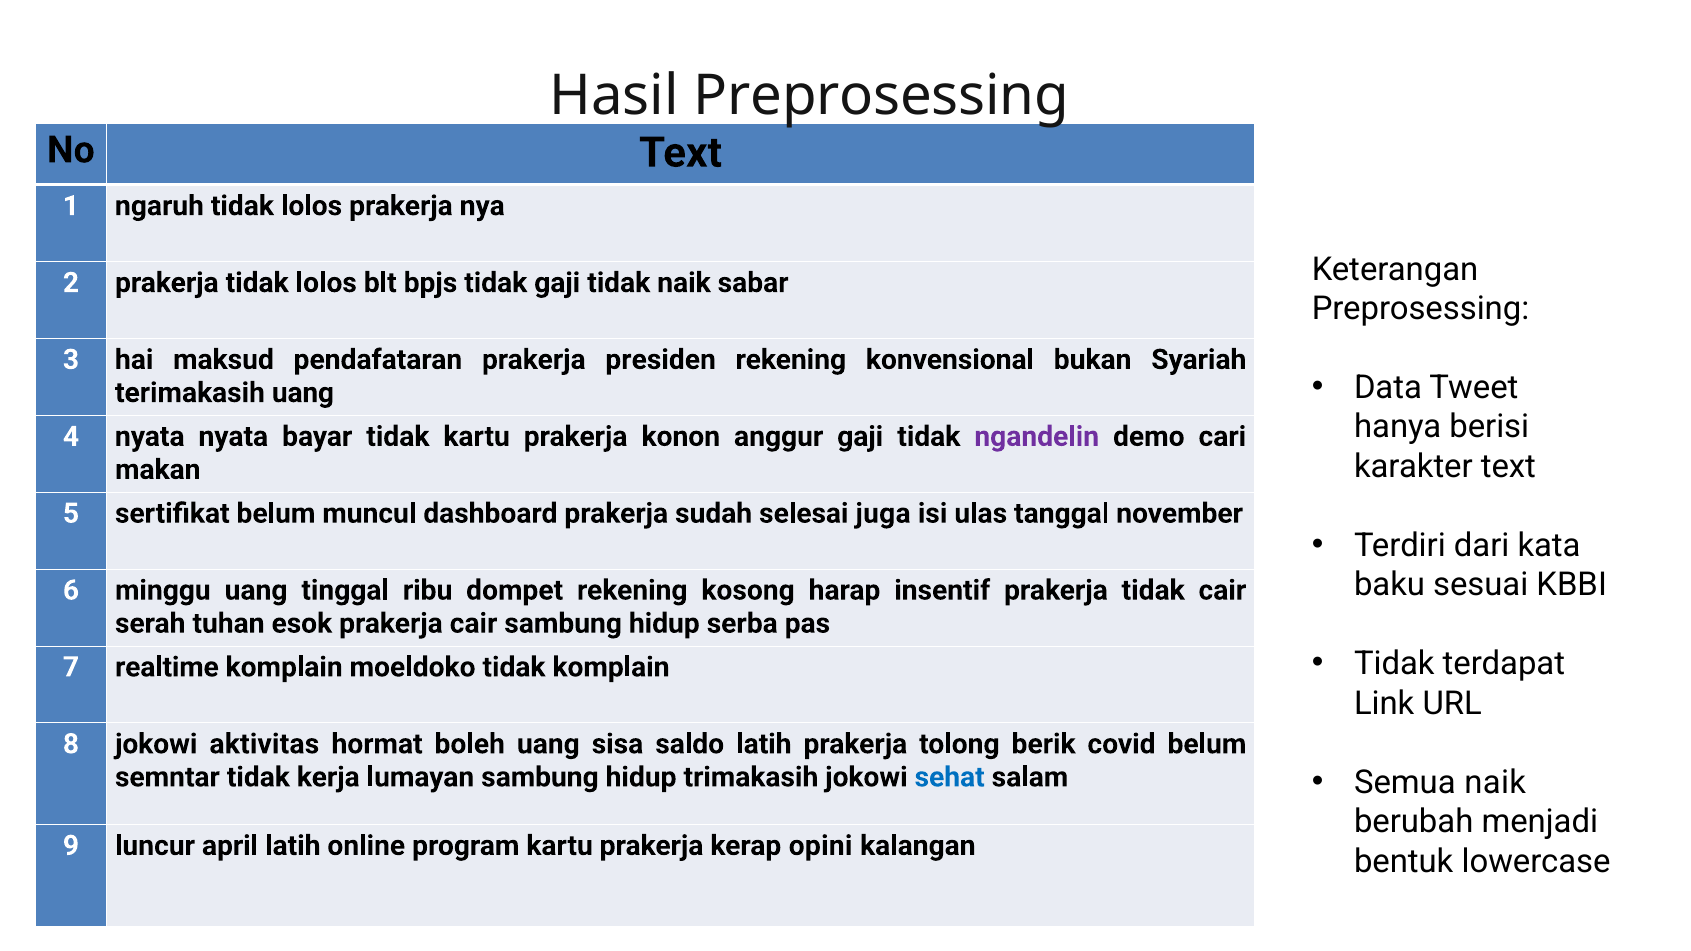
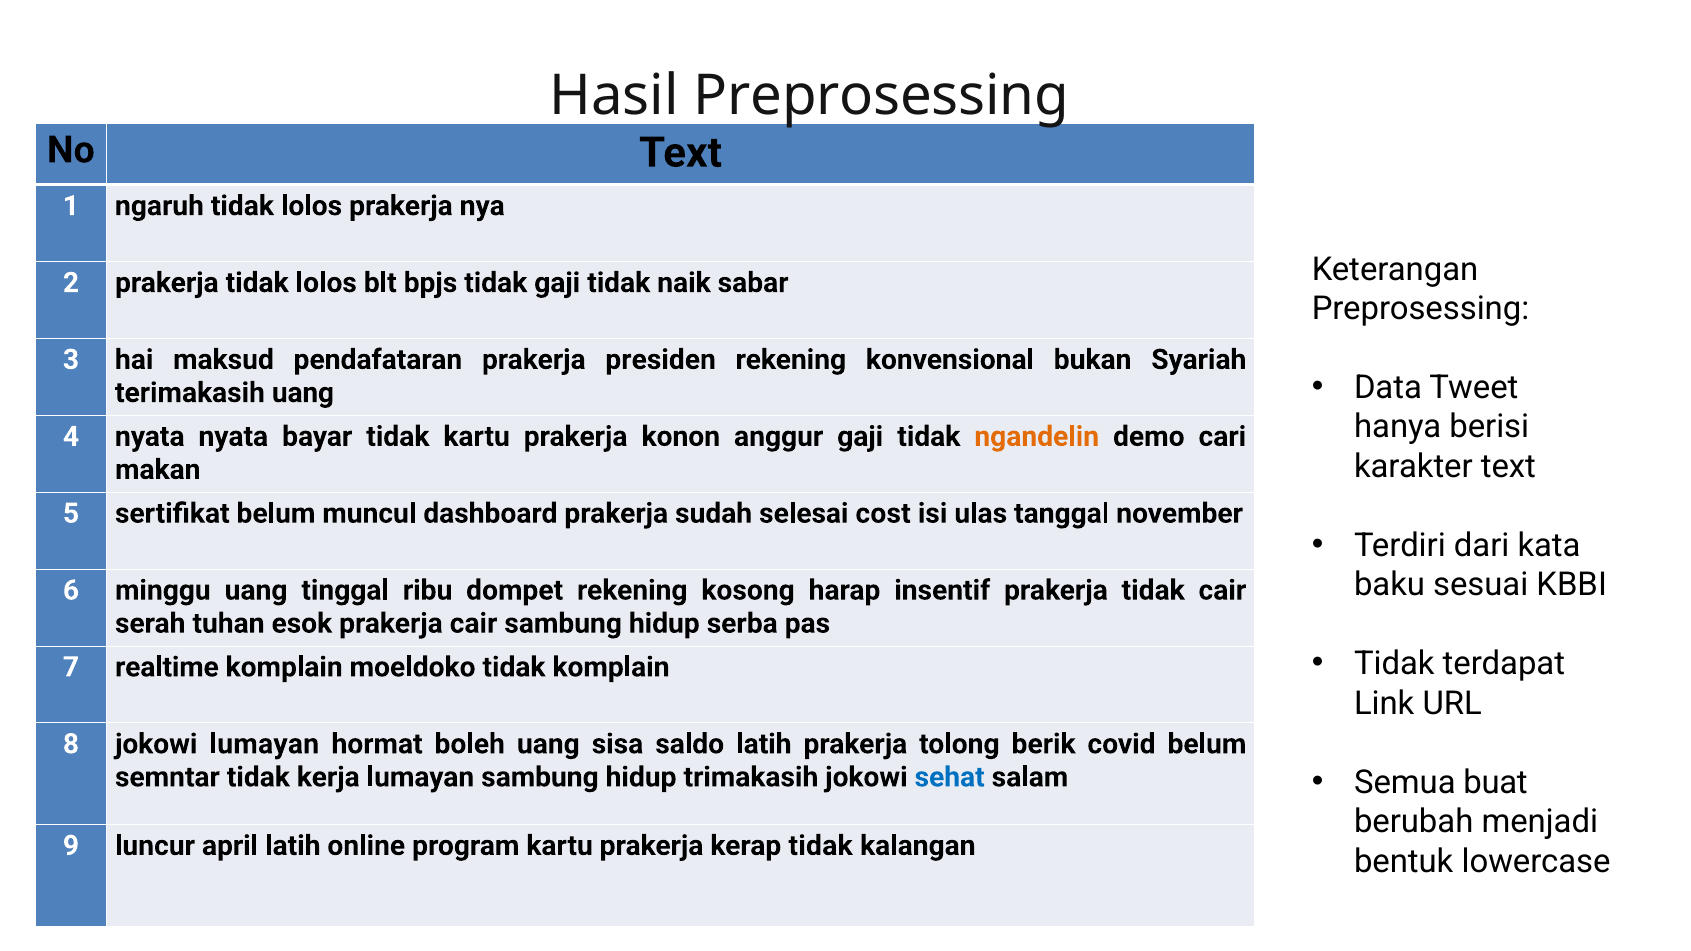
ngandelin colour: purple -> orange (1037, 437)
juga: juga -> cost (883, 513)
jokowi aktivitas: aktivitas -> lumayan (264, 744)
Semua naik: naik -> buat (1495, 782)
kerap opini: opini -> tidak (821, 846)
